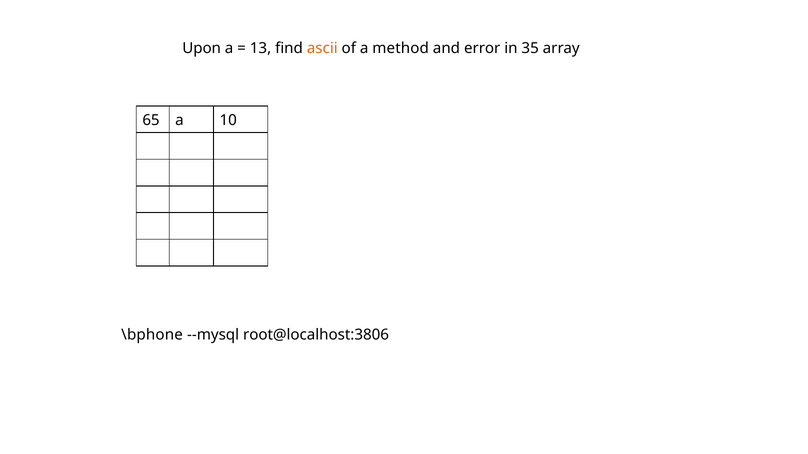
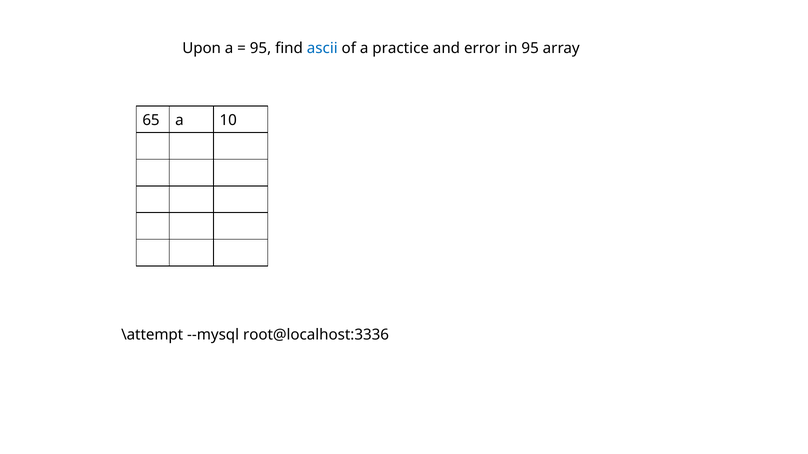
13: 13 -> 95 (261, 48)
ascii colour: orange -> blue (322, 48)
method: method -> practice (401, 48)
in 35: 35 -> 95 (530, 48)
\bphone: \bphone -> \attempt (152, 335)
root@localhost:3806: root@localhost:3806 -> root@localhost:3336 (316, 335)
